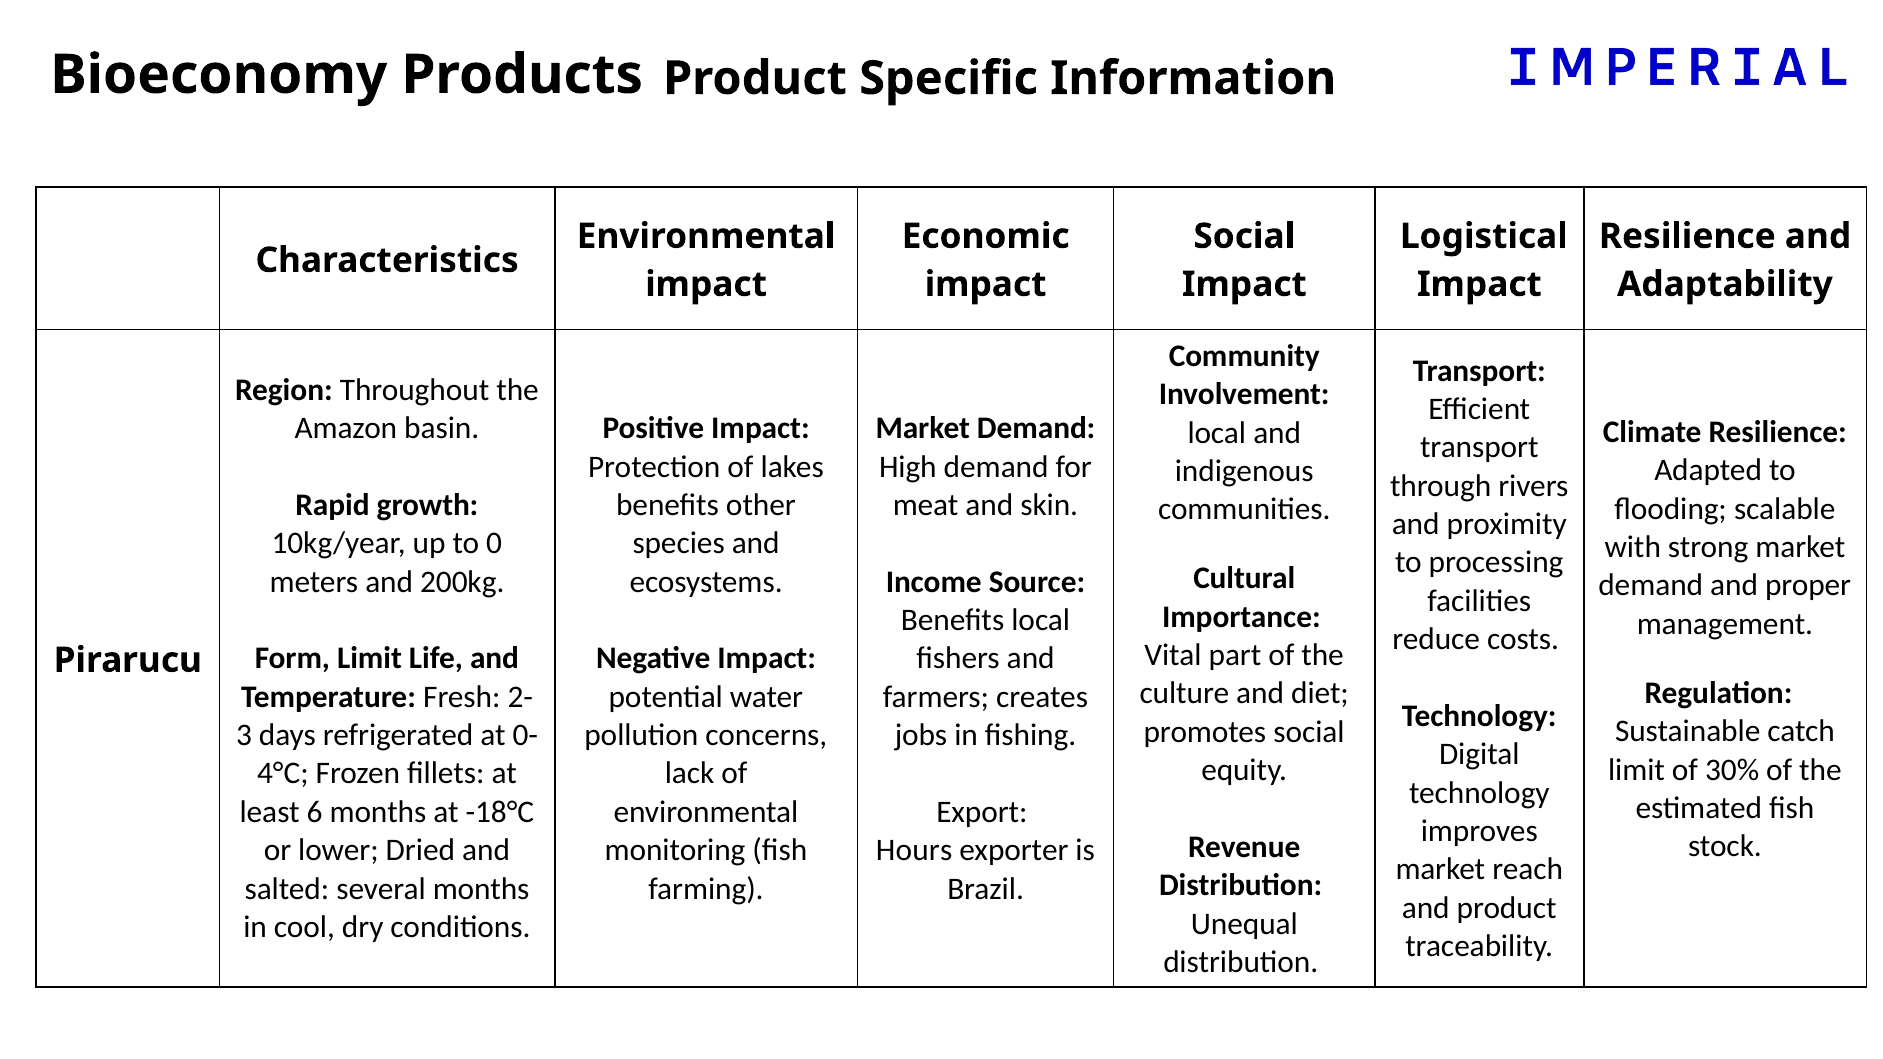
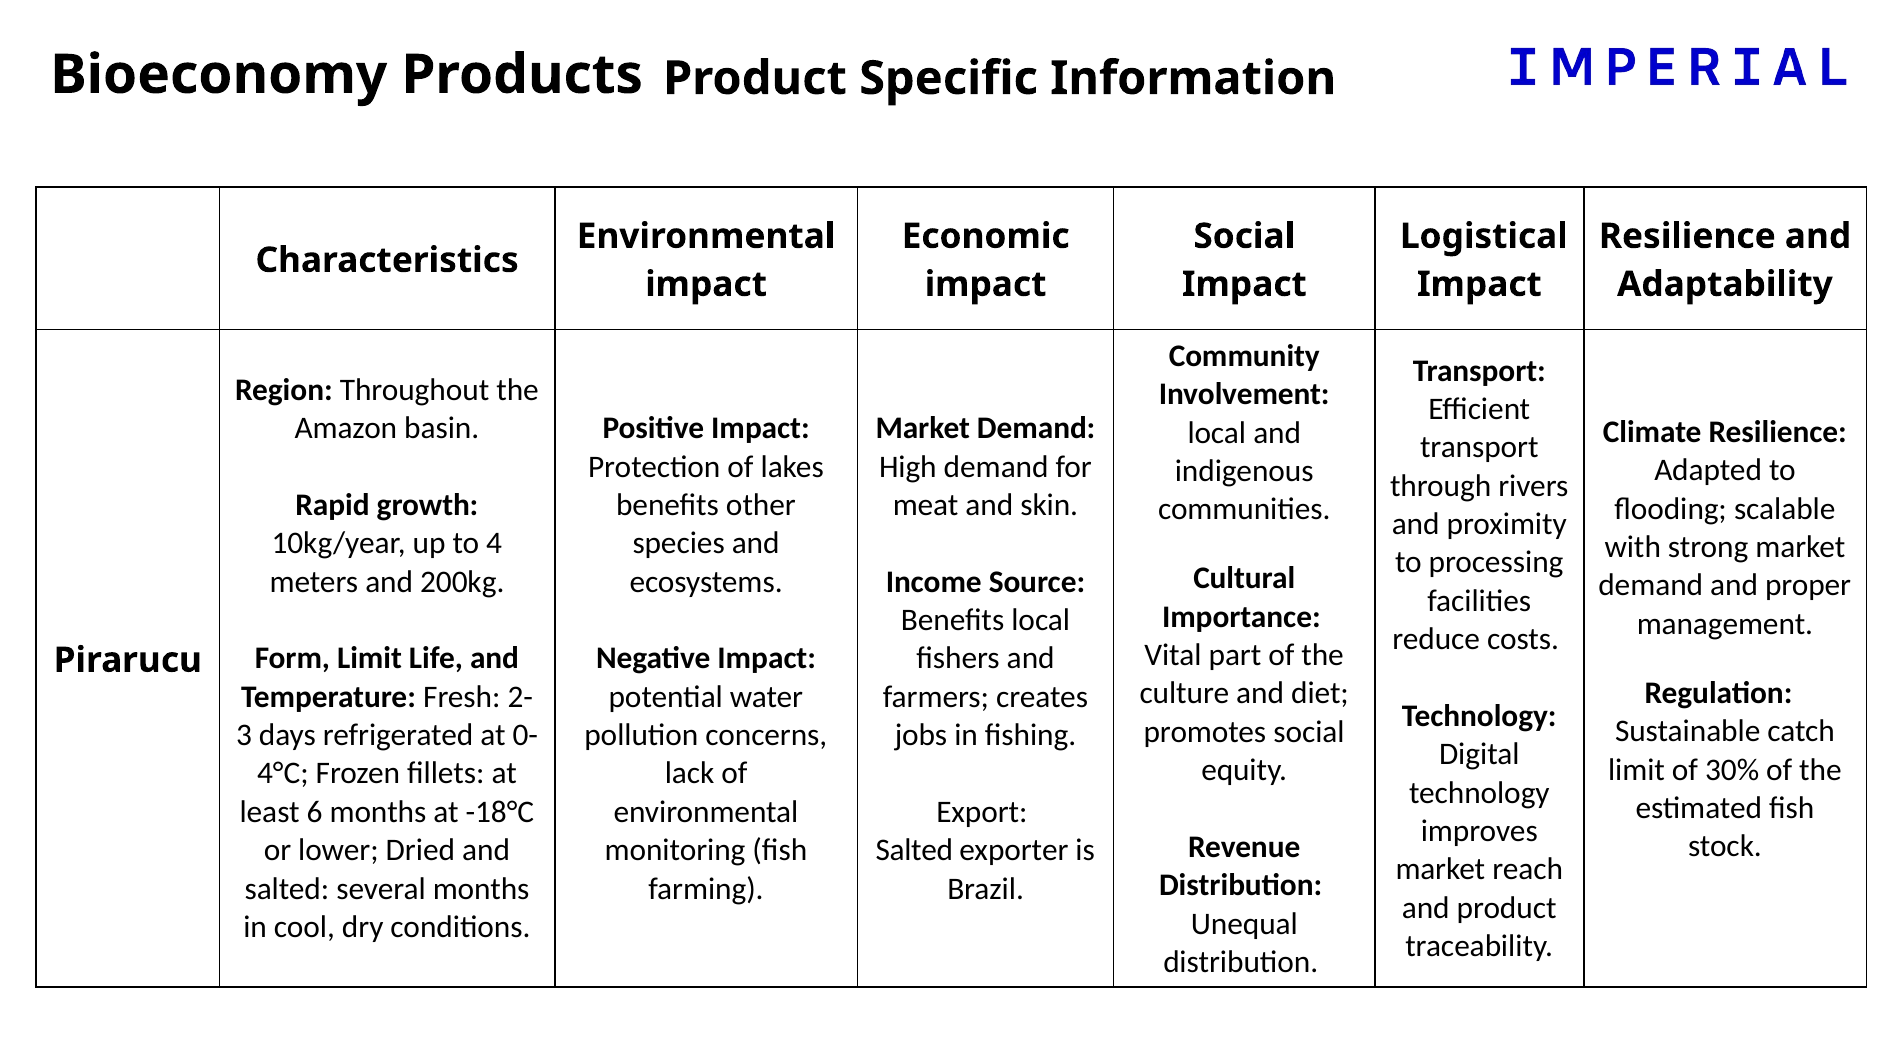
0: 0 -> 4 (494, 544)
Hours: Hours -> Salted (914, 850)
